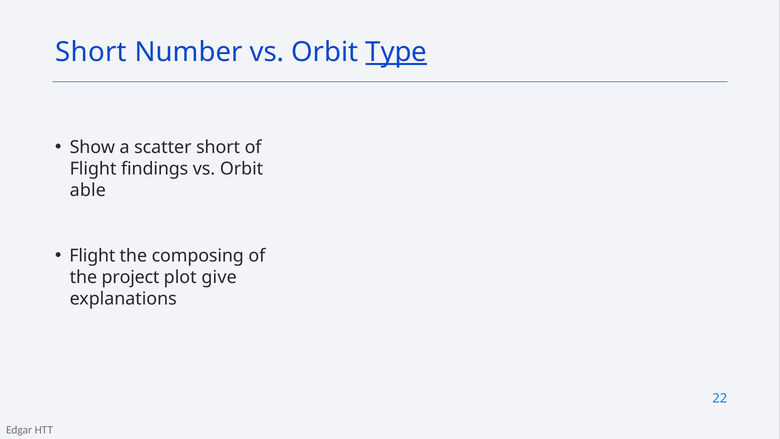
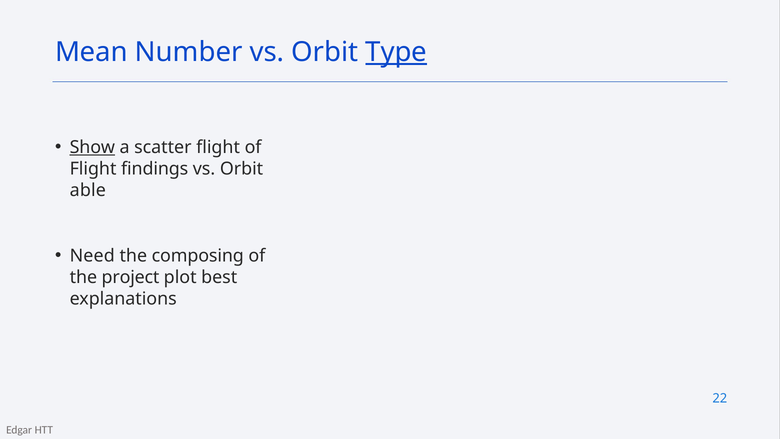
Short: Short -> Mean (91, 52)
Show underline: none -> present (92, 147)
scatter short: short -> flight (218, 147)
Flight: Flight -> Need (92, 256)
give: give -> best (219, 277)
